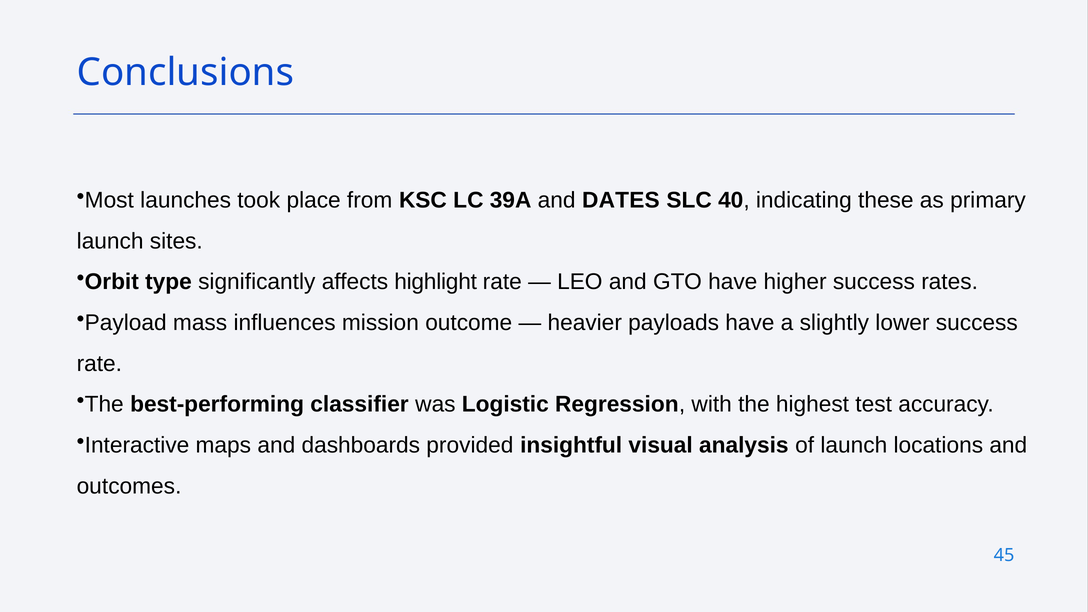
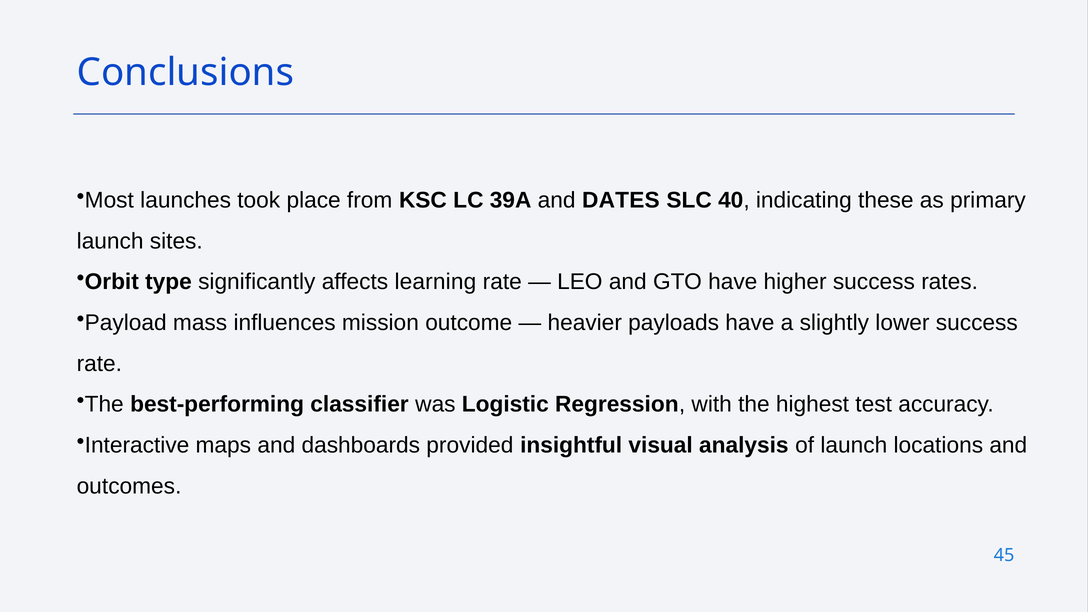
highlight: highlight -> learning (435, 282)
